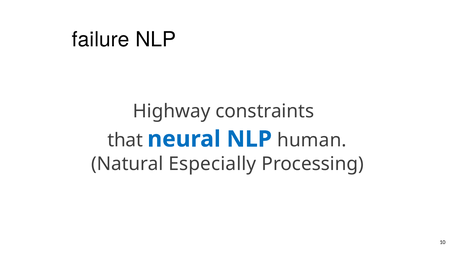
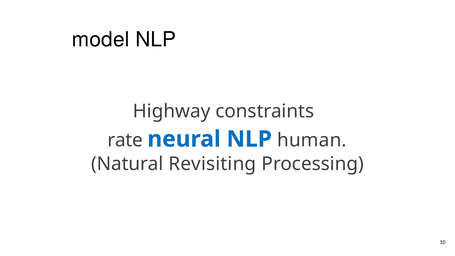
failure: failure -> model (101, 40)
that: that -> rate (125, 140)
Especially: Especially -> Revisiting (212, 164)
